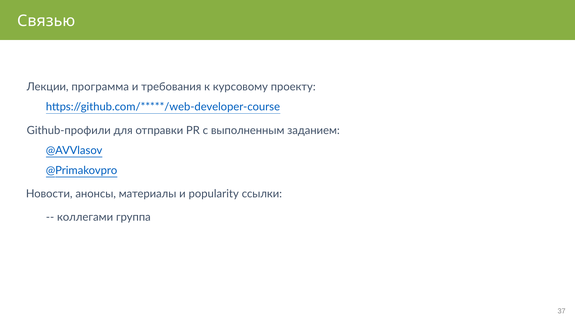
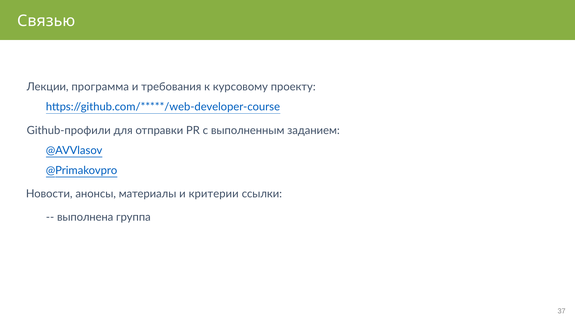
popularity: popularity -> критерии (214, 194)
коллегами: коллегами -> выполнена (85, 218)
